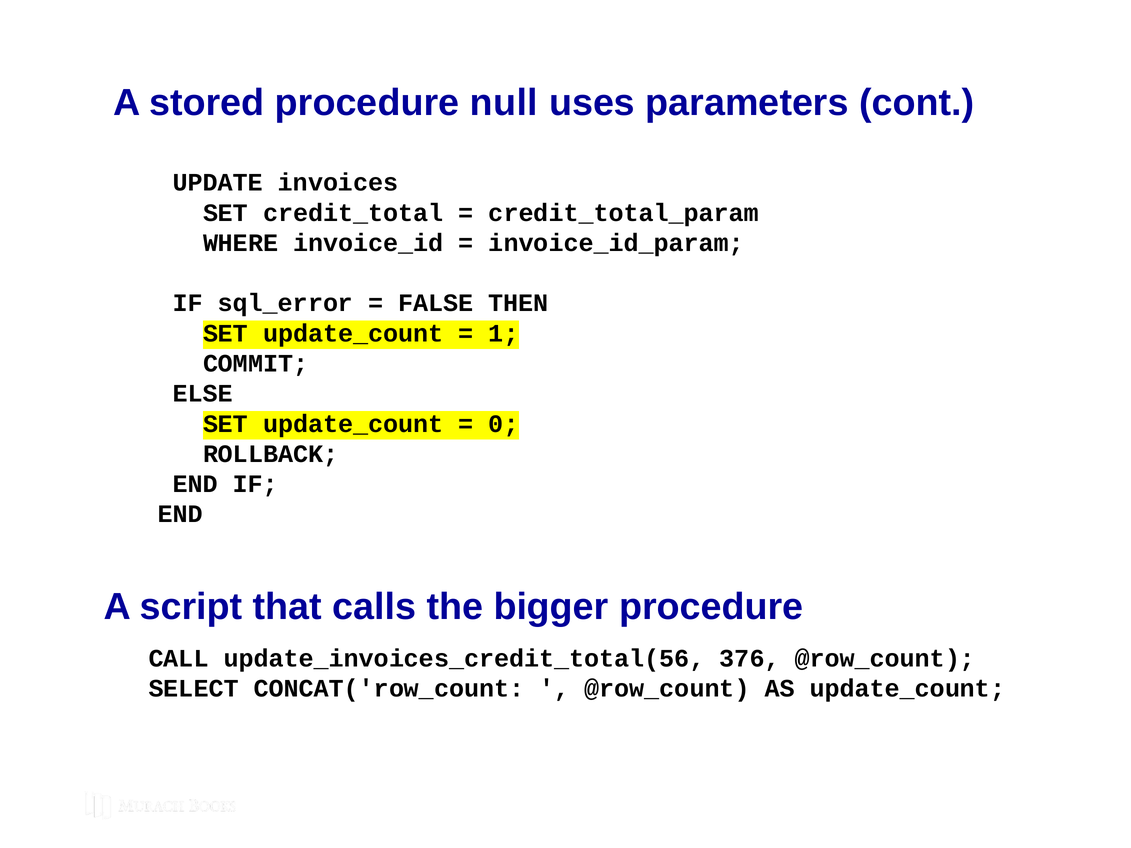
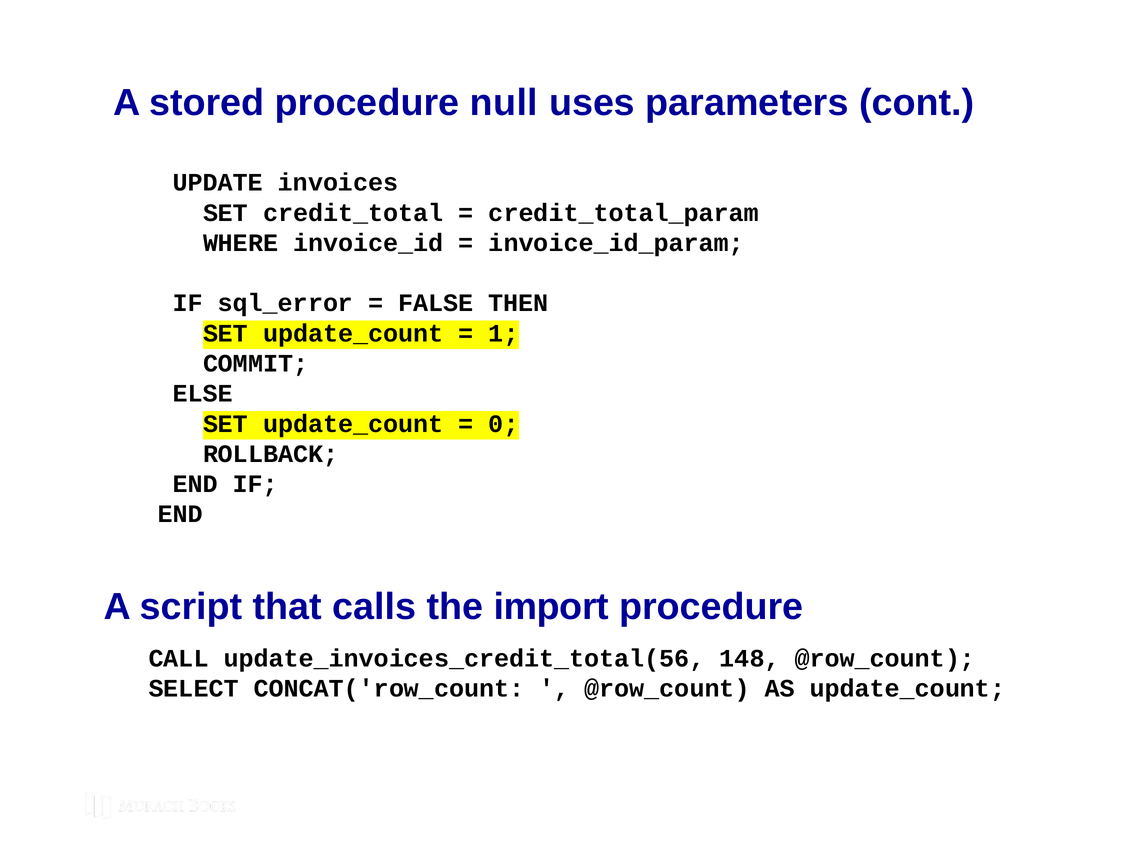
bigger: bigger -> import (551, 607)
376: 376 -> 148 (750, 659)
